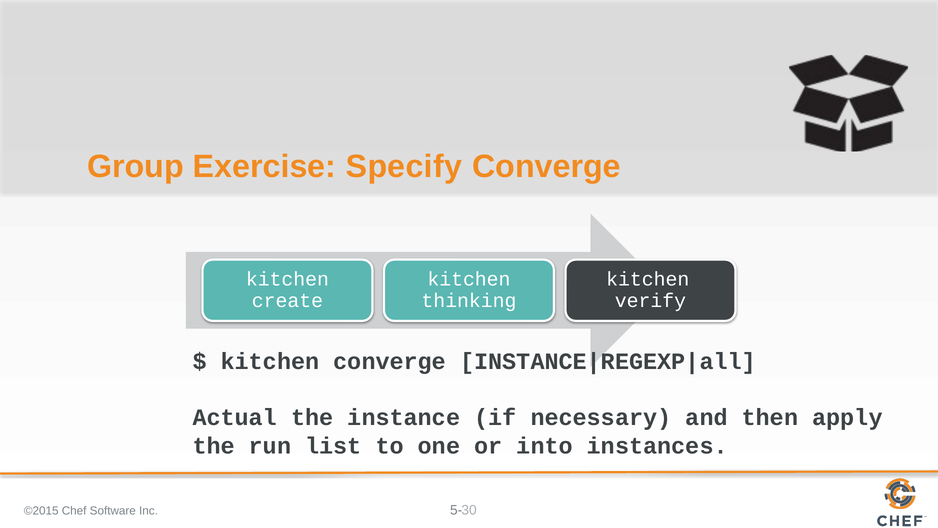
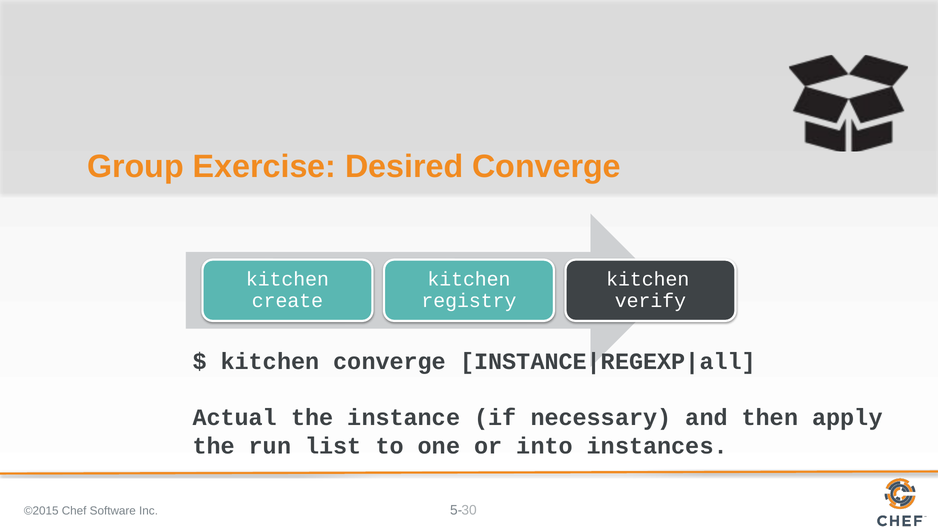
Specify: Specify -> Desired (404, 167)
thinking: thinking -> registry (469, 301)
